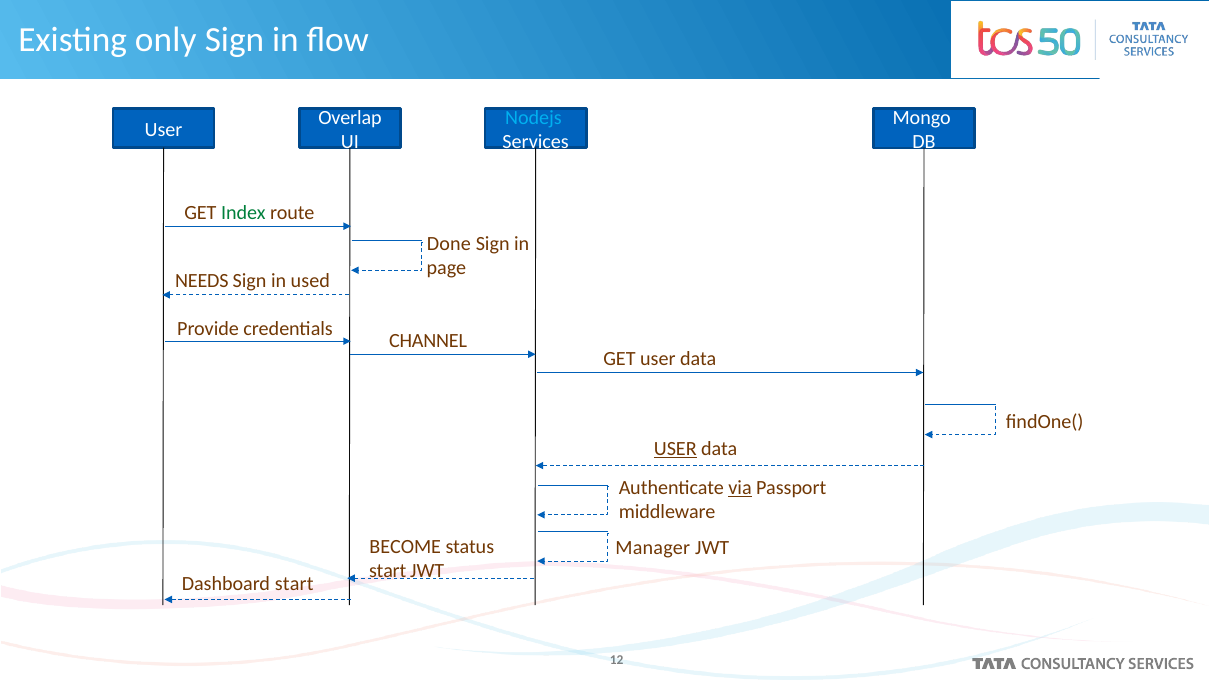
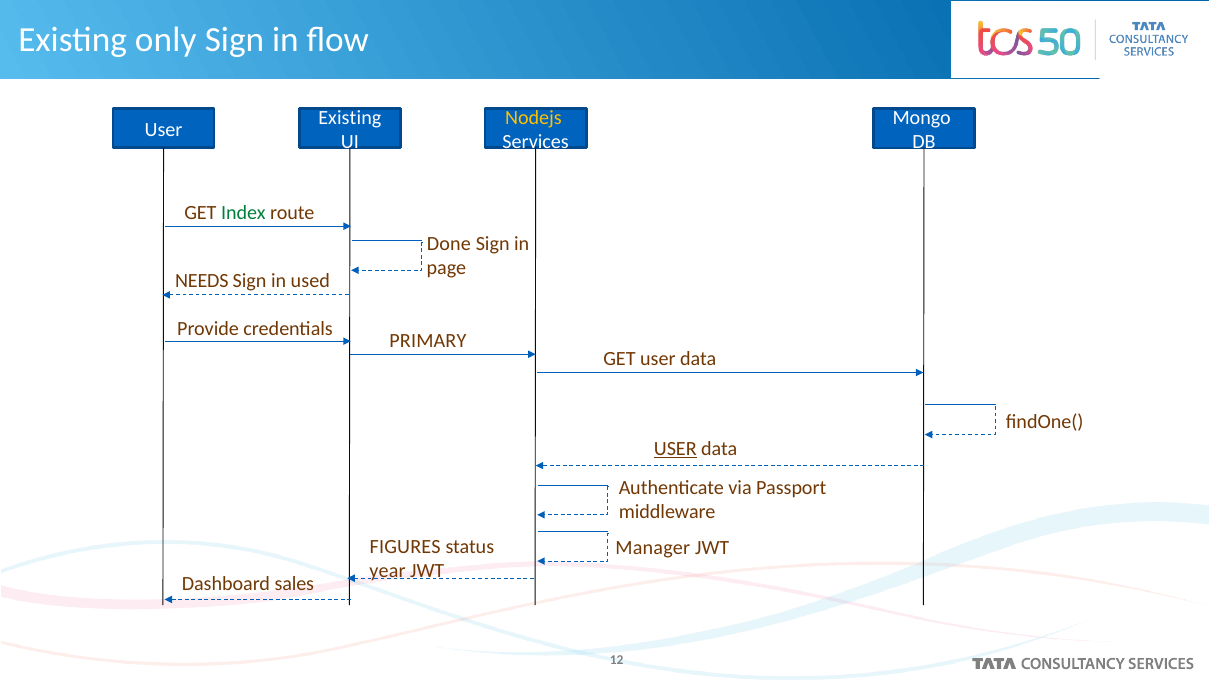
Overlap: Overlap -> Existing (350, 117)
Nodejs colour: light blue -> yellow (533, 117)
CHANNEL: CHANNEL -> PRIMARY (428, 341)
via underline: present -> none (740, 488)
BECOME: BECOME -> FIGURES (405, 547)
start: start -> year (387, 571)
Dashboard start: start -> sales (294, 584)
